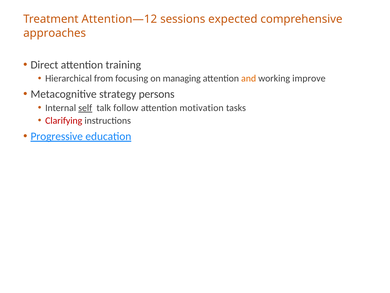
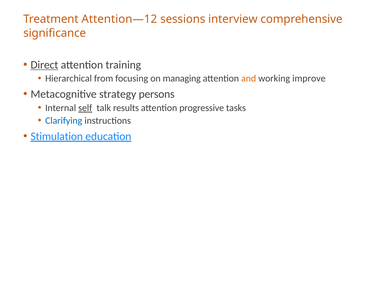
expected: expected -> interview (233, 19)
approaches: approaches -> significance (55, 33)
Direct underline: none -> present (44, 65)
follow: follow -> results (126, 108)
motivation: motivation -> progressive (202, 108)
Clarifying colour: red -> blue (64, 120)
Progressive: Progressive -> Stimulation (57, 136)
